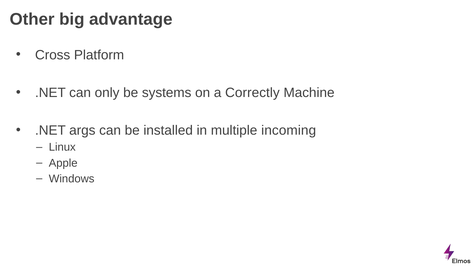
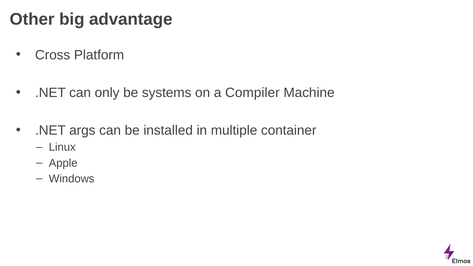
Correctly: Correctly -> Compiler (252, 93)
incoming: incoming -> container (289, 130)
